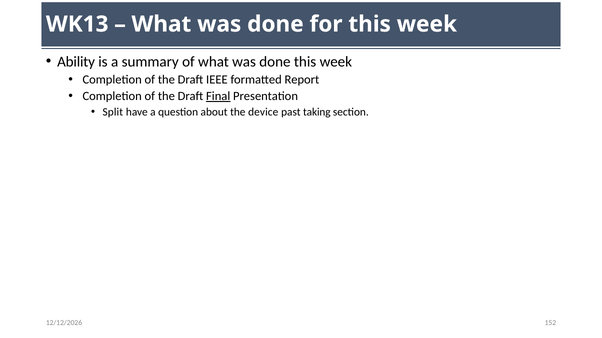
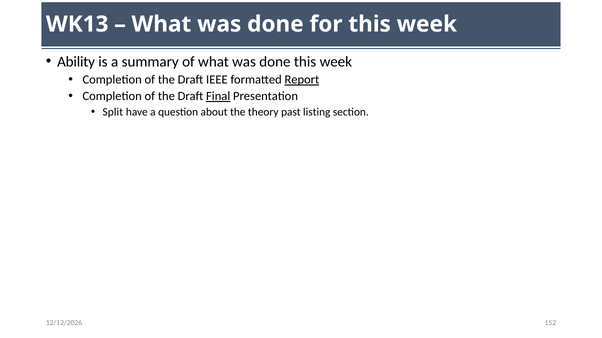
Report underline: none -> present (302, 80)
device: device -> theory (263, 112)
taking: taking -> listing (317, 112)
